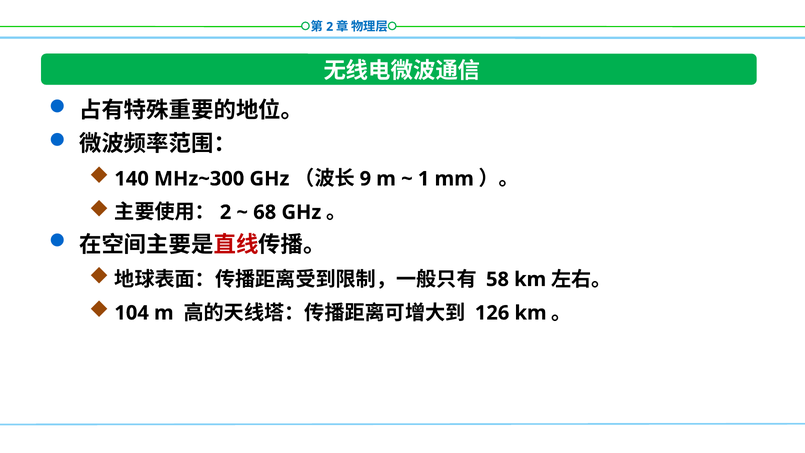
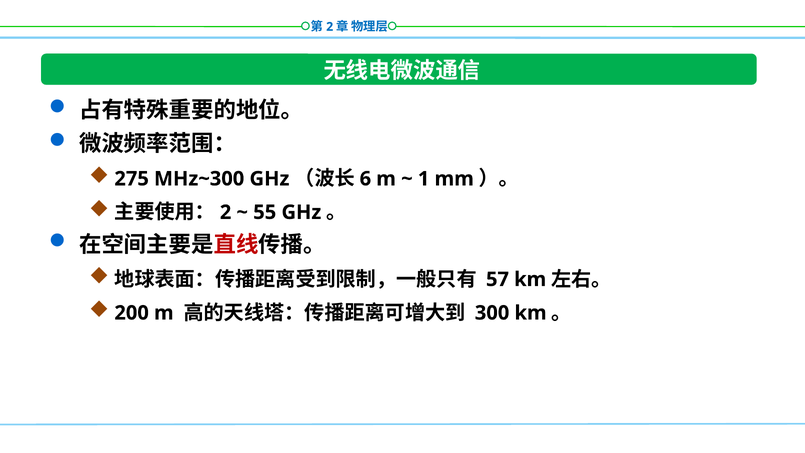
140: 140 -> 275 (132, 179)
9: 9 -> 6 (365, 179)
68: 68 -> 55 (265, 212)
58: 58 -> 57 (497, 279)
104: 104 -> 200 (132, 313)
126: 126 -> 300 (492, 313)
